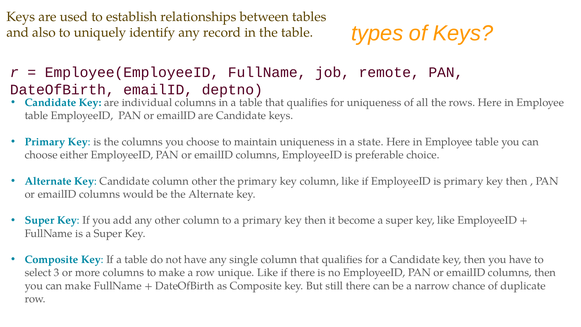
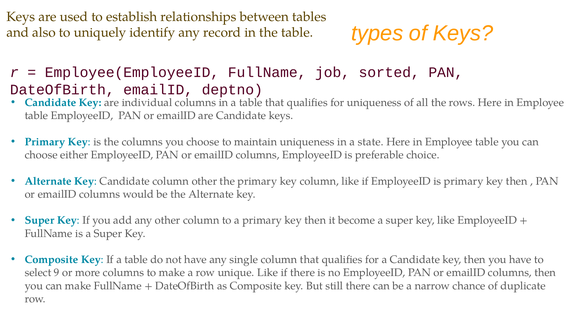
remote: remote -> sorted (389, 72)
3: 3 -> 9 (57, 273)
